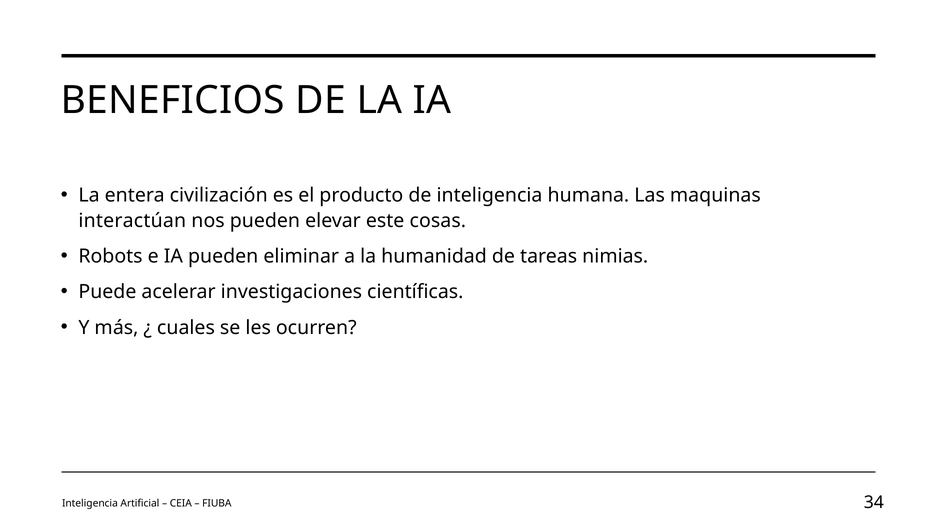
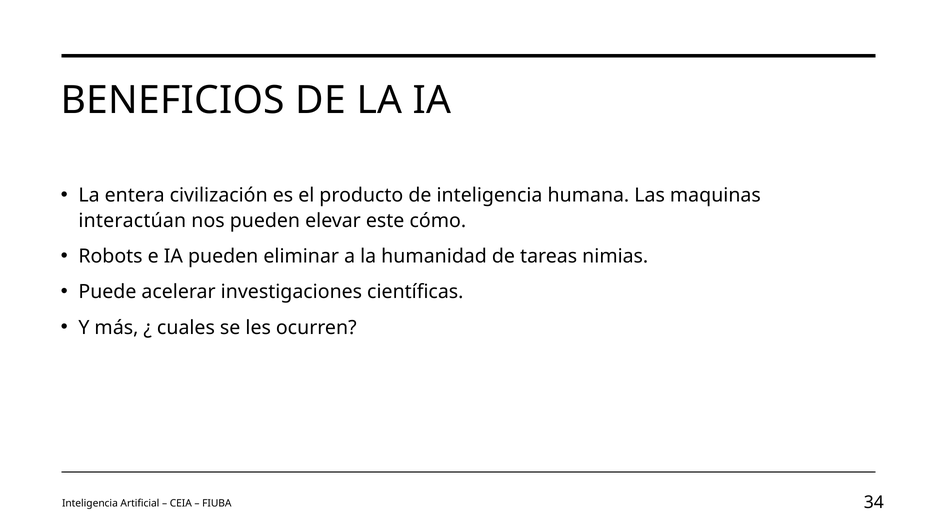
cosas: cosas -> cómo (438, 221)
